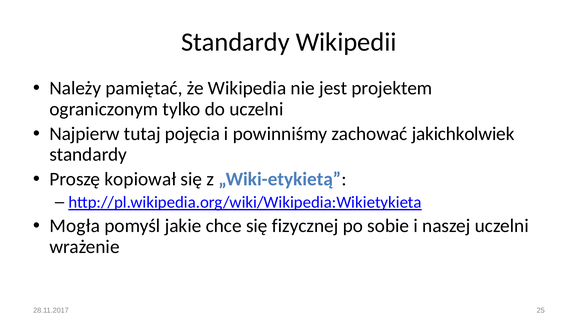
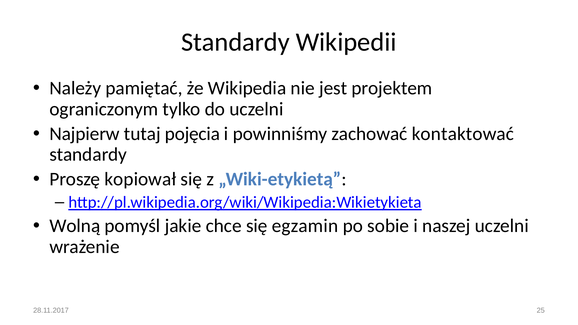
jakichkolwiek: jakichkolwiek -> kontaktować (463, 134)
Mogła: Mogła -> Wolną (75, 226)
fizycznej: fizycznej -> egzamin (305, 226)
